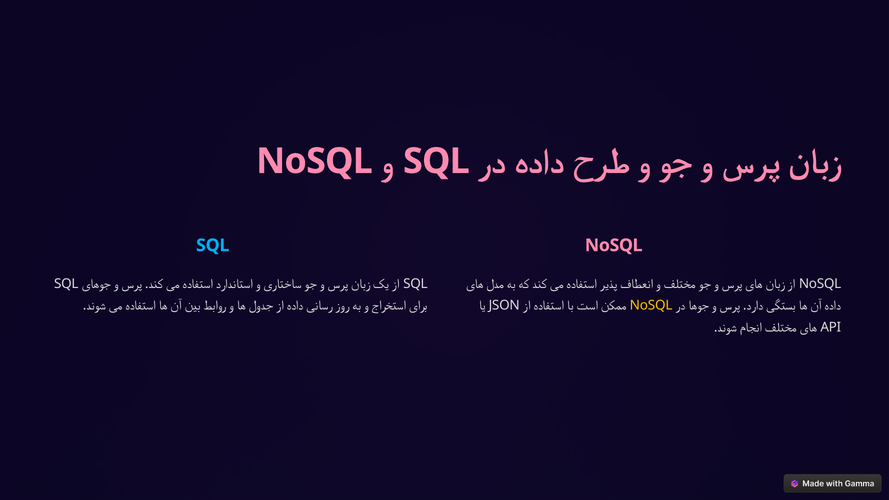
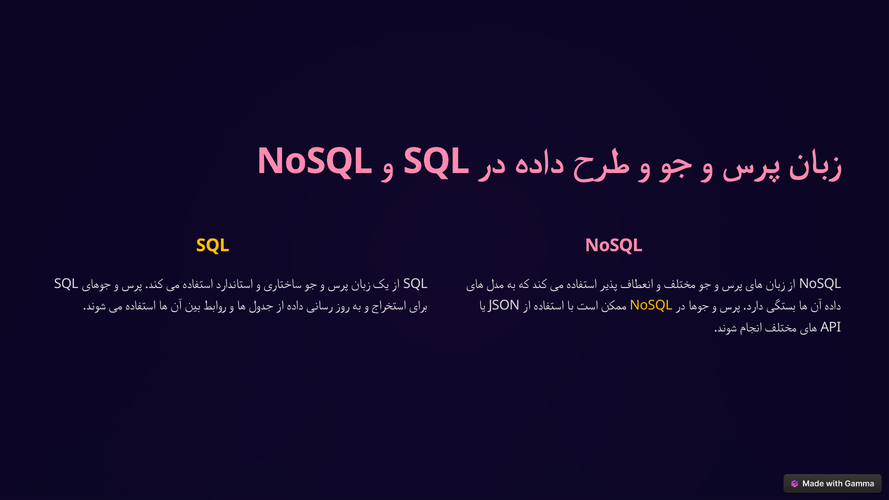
SQL colour: light blue -> yellow (213, 245)
